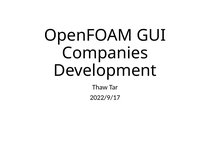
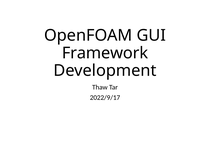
Companies: Companies -> Framework (105, 53)
